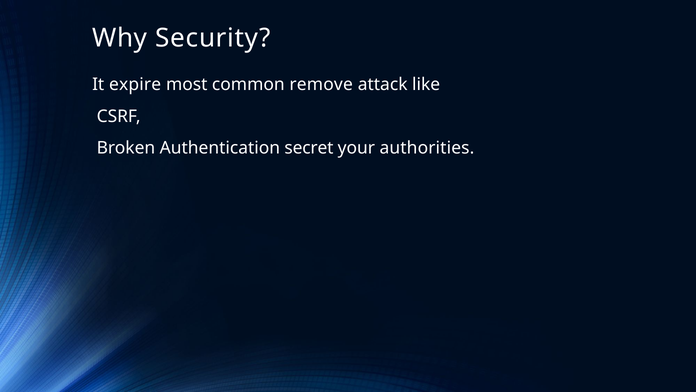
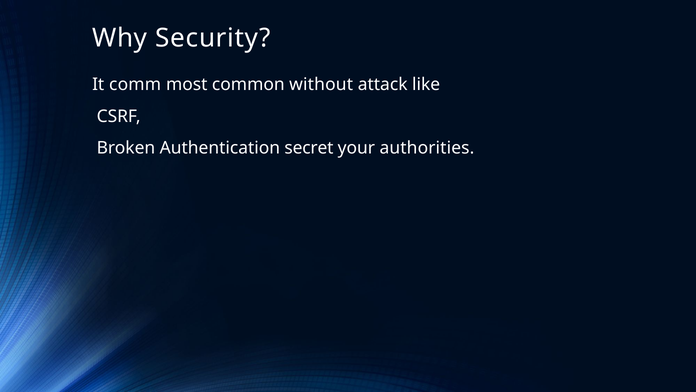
expire: expire -> comm (135, 84)
remove: remove -> without (321, 84)
